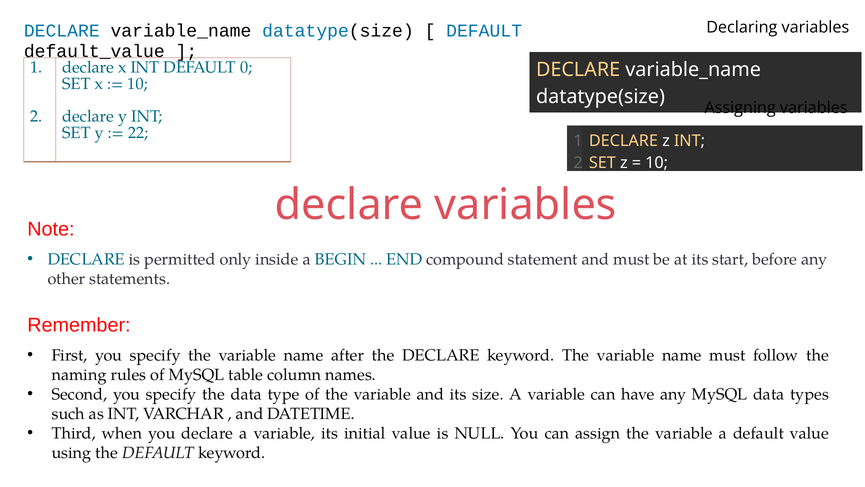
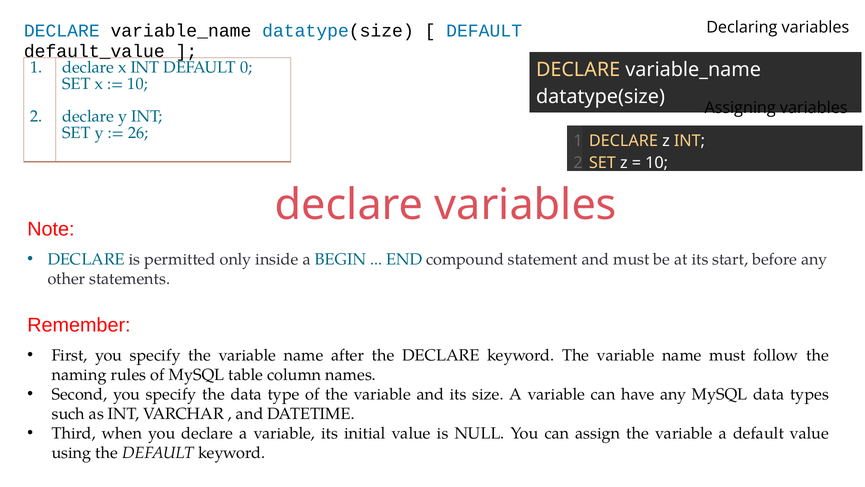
22: 22 -> 26 (138, 133)
